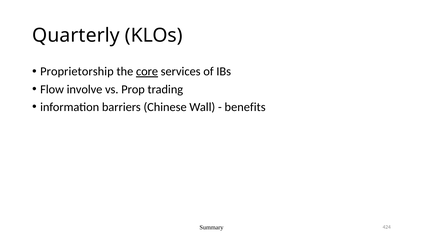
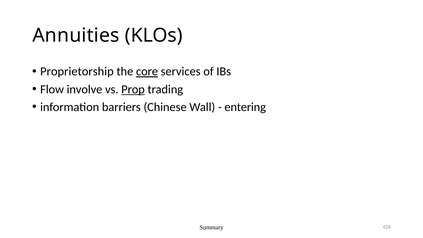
Quarterly: Quarterly -> Annuities (76, 36)
Prop underline: none -> present (133, 89)
benefits: benefits -> entering (245, 107)
